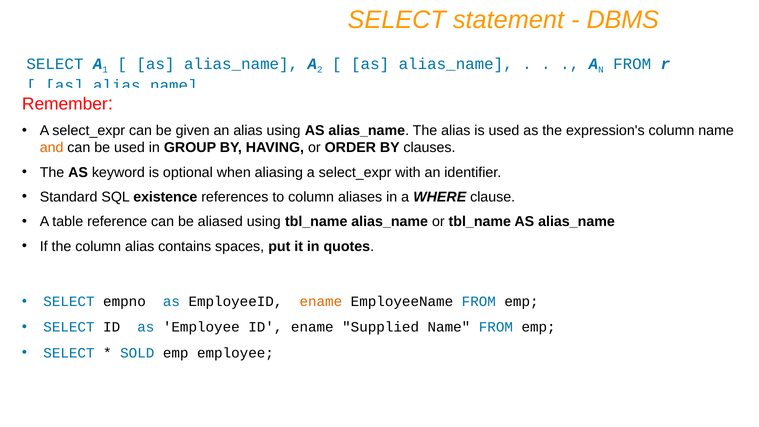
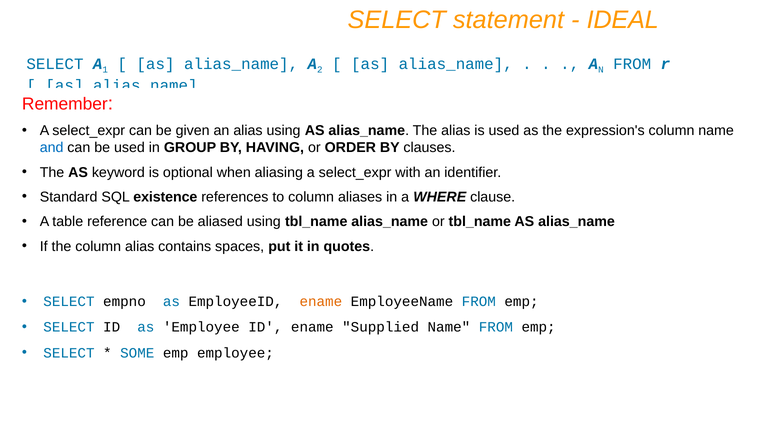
DBMS: DBMS -> IDEAL (623, 20)
and colour: orange -> blue (52, 148)
SOLD: SOLD -> SOME (137, 353)
